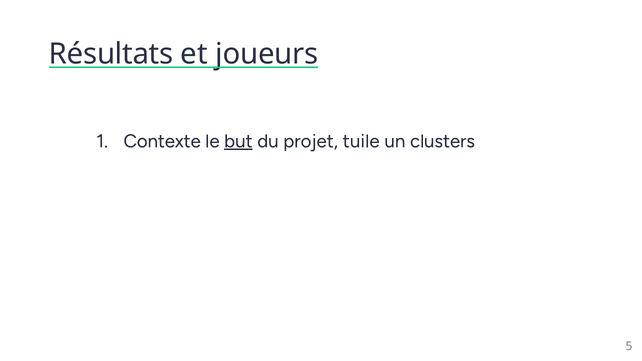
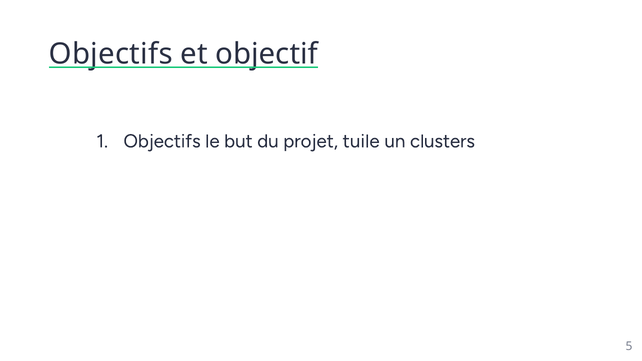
Résultats: Résultats -> Objectifs (111, 54)
joueurs: joueurs -> objectif (267, 54)
Contexte: Contexte -> Objectifs (162, 141)
but underline: present -> none (238, 141)
